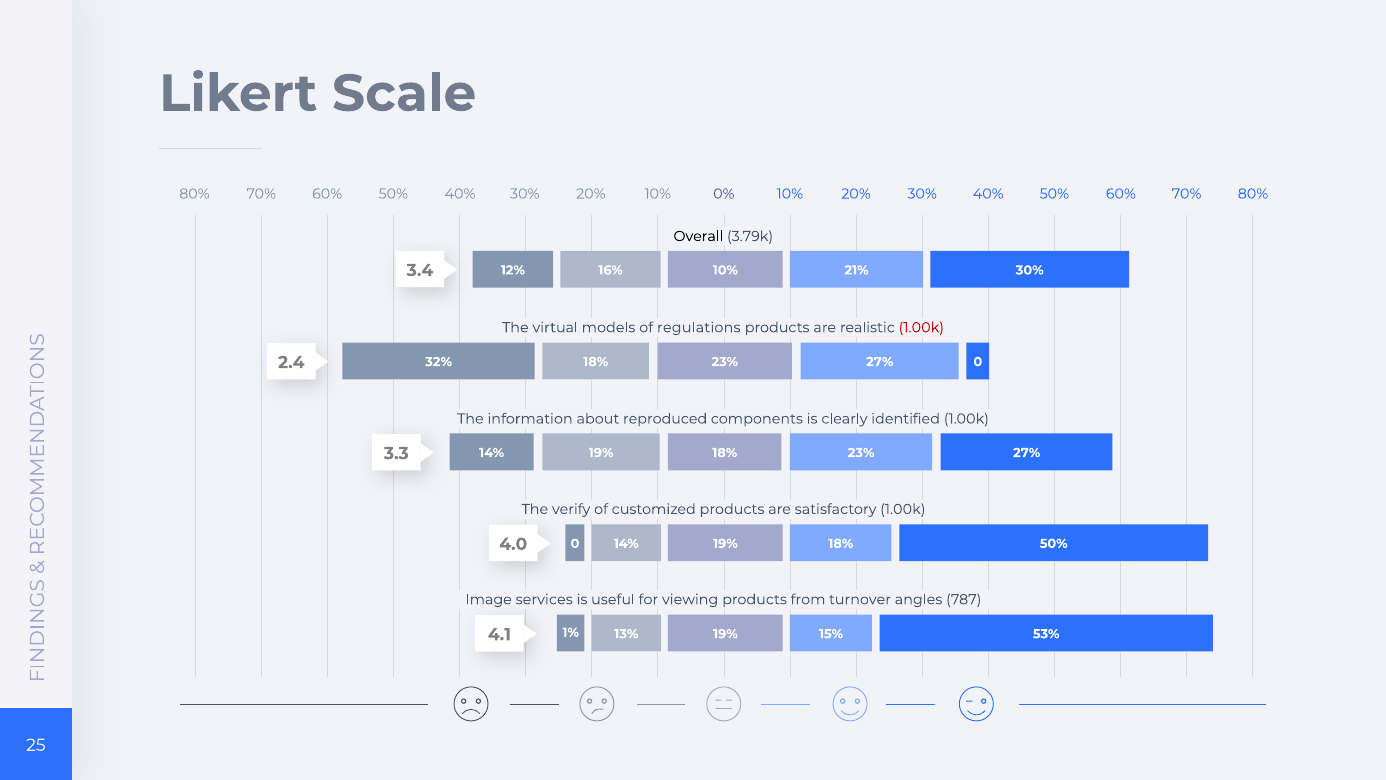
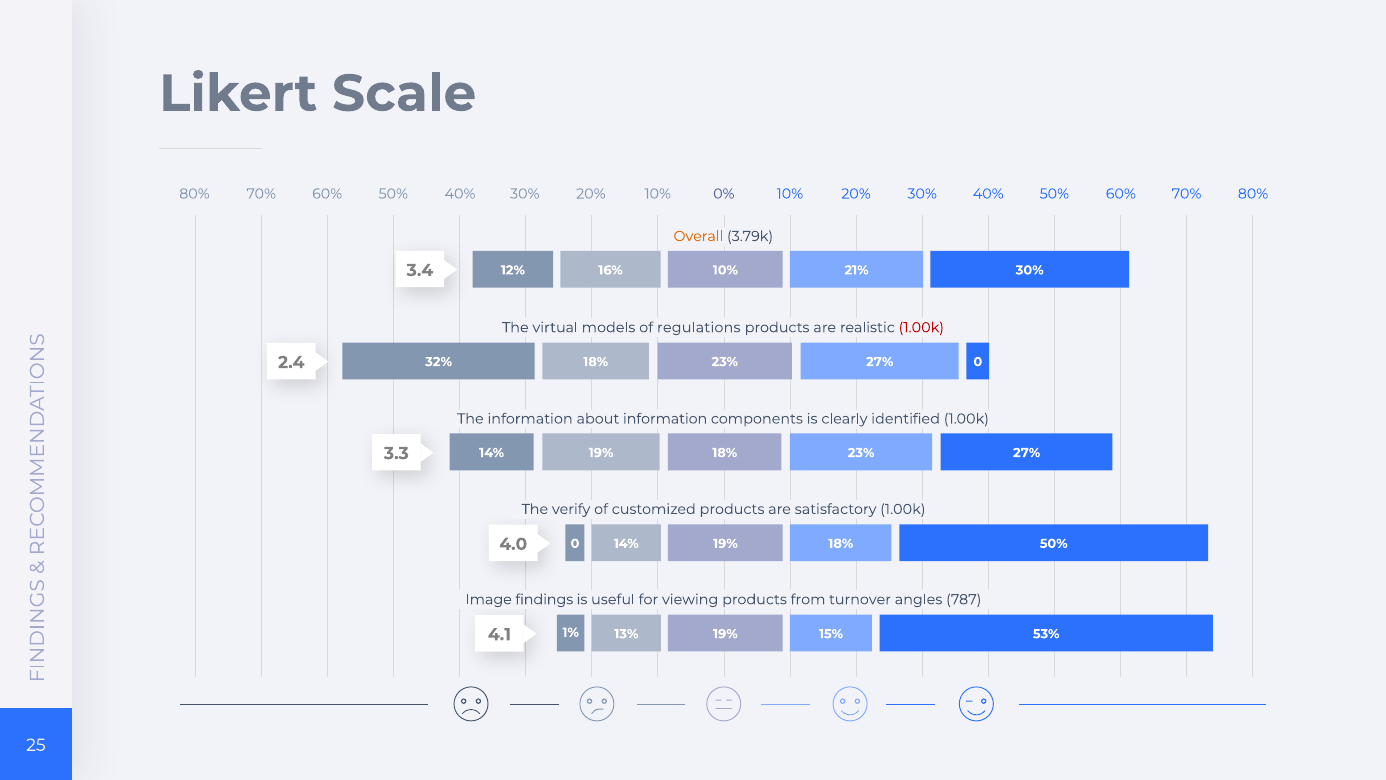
Overall colour: black -> orange (698, 236)
about reproduced: reproduced -> information (665, 419)
services: services -> findings (544, 599)
